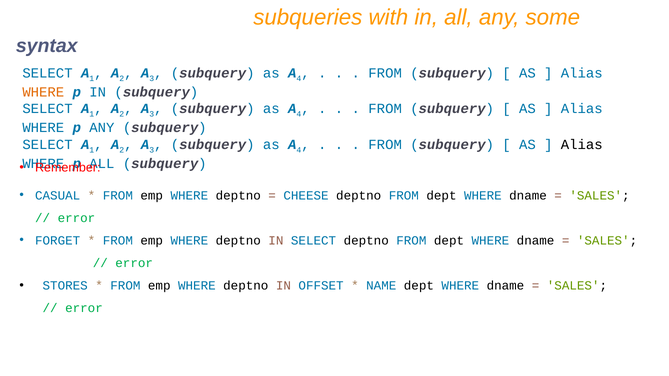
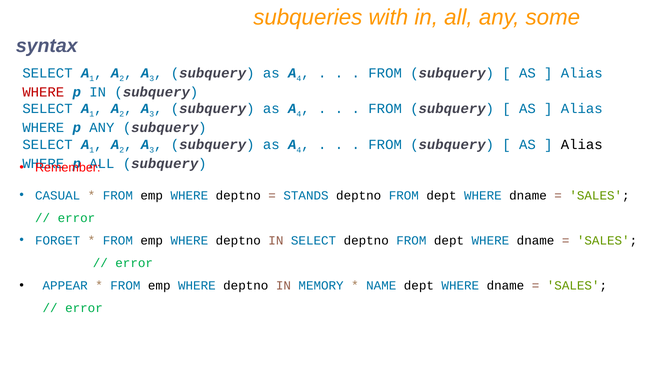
WHERE colour: orange -> red (43, 92)
CHEESE: CHEESE -> STANDS (306, 196)
STORES: STORES -> APPEAR (65, 286)
OFFSET: OFFSET -> MEMORY (321, 286)
